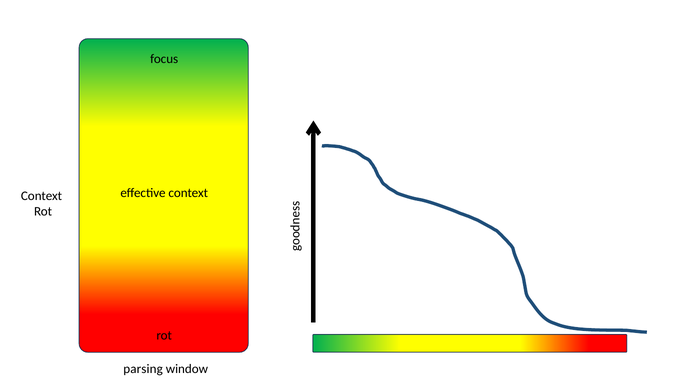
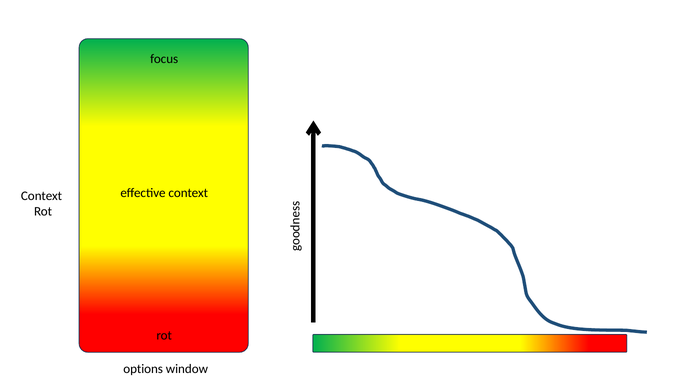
parsing: parsing -> options (143, 369)
